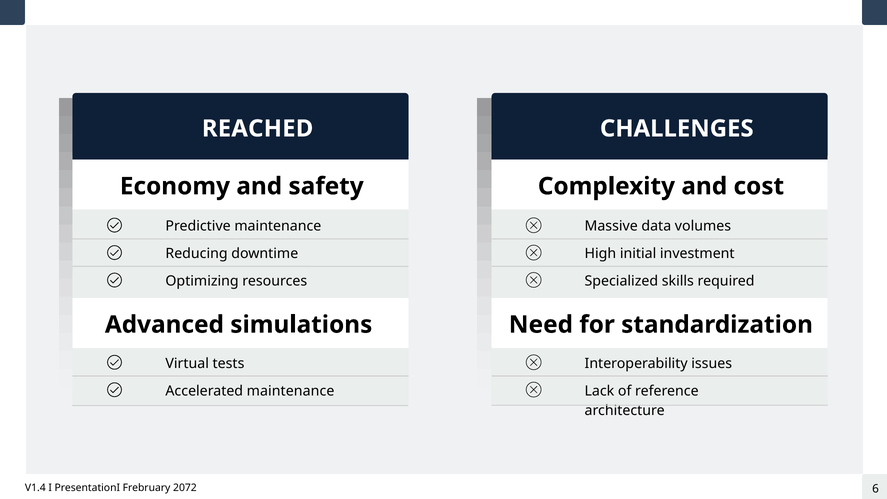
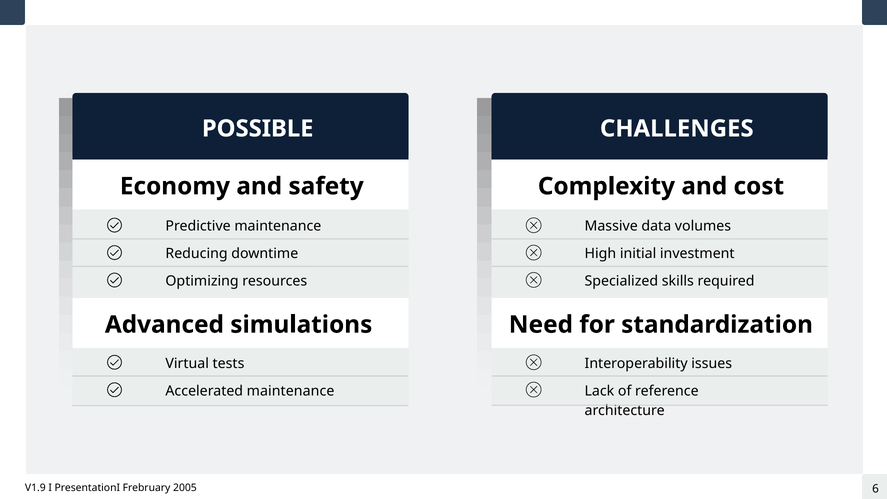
REACHED: REACHED -> POSSIBLE (258, 129)
V1.4: V1.4 -> V1.9 (35, 488)
2072: 2072 -> 2005 (185, 488)
